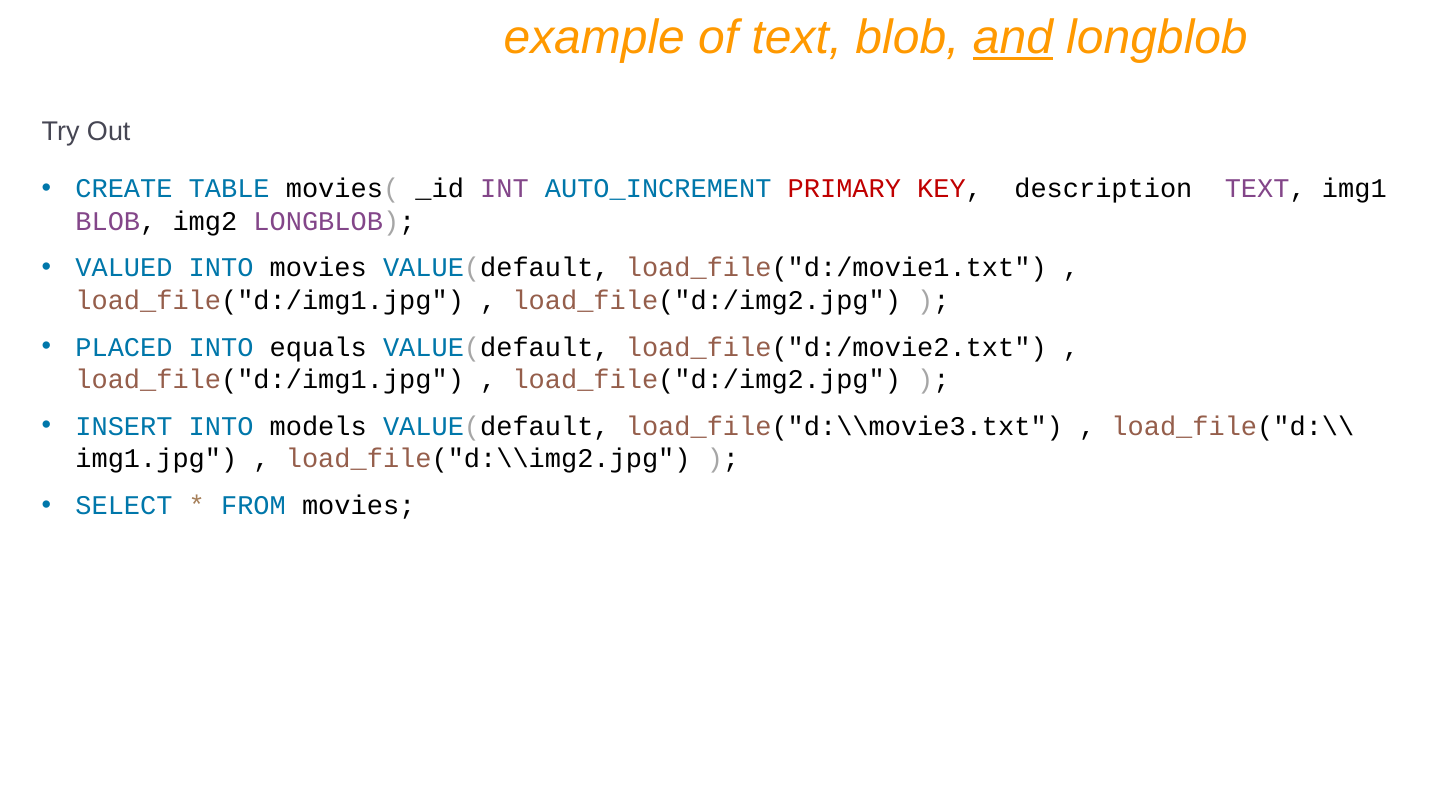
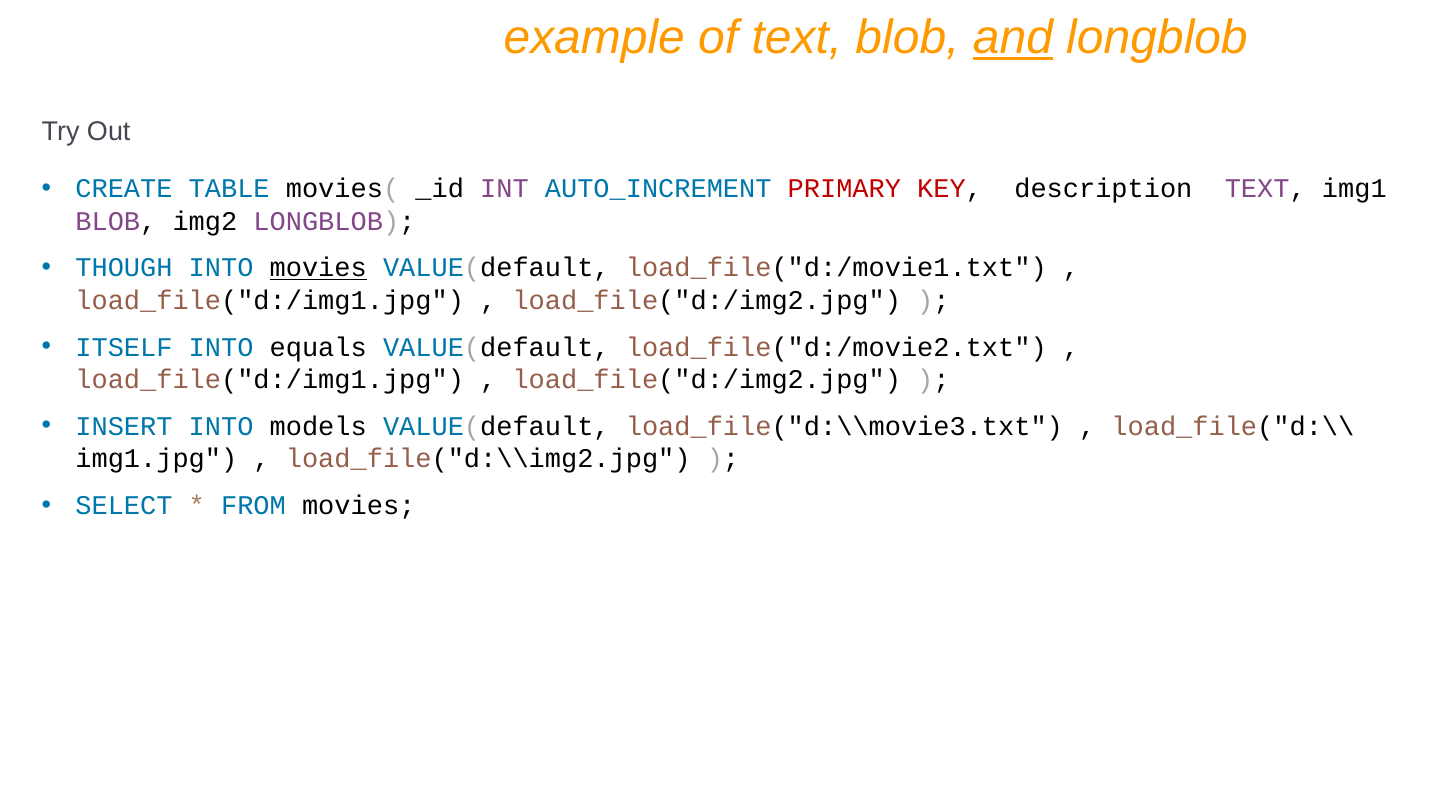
VALUED: VALUED -> THOUGH (124, 268)
movies underline: none -> present (318, 268)
PLACED: PLACED -> ITSELF (124, 347)
